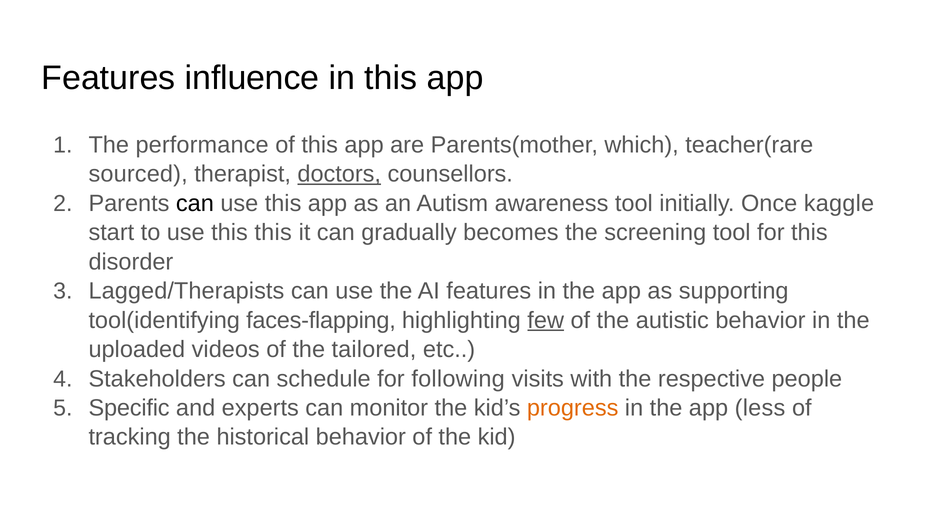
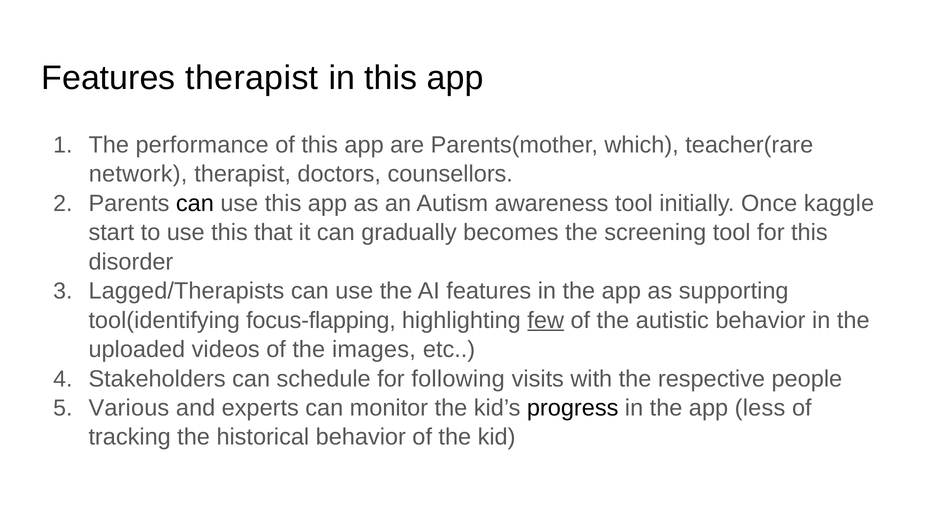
Features influence: influence -> therapist (252, 78)
sourced: sourced -> network (138, 174)
doctors underline: present -> none (339, 174)
this this: this -> that (273, 232)
faces-flapping: faces-flapping -> focus-flapping (321, 320)
tailored: tailored -> images (374, 349)
Specific: Specific -> Various (129, 407)
progress colour: orange -> black (573, 407)
